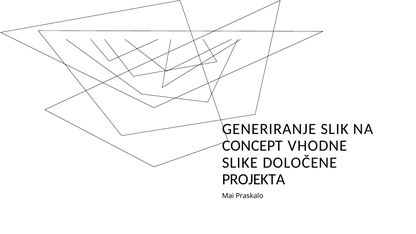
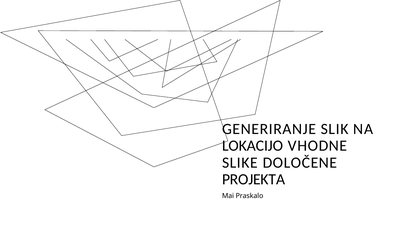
CONCEPT: CONCEPT -> LOKACIJO (253, 146)
